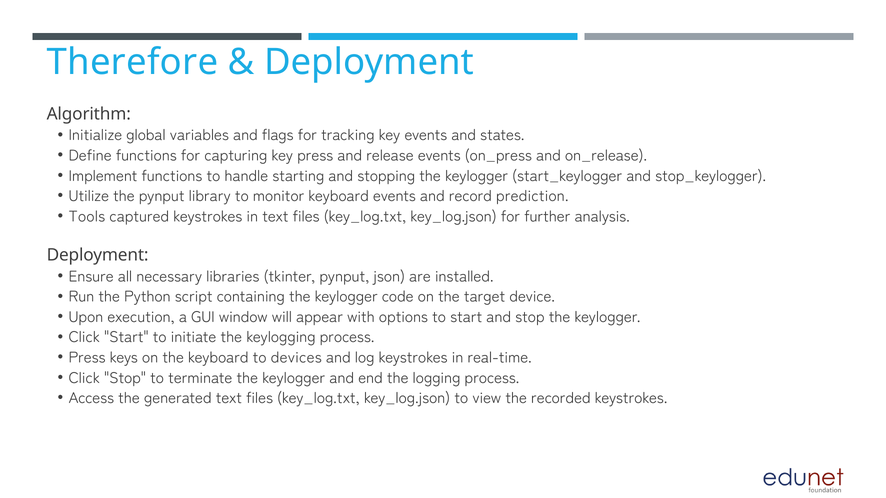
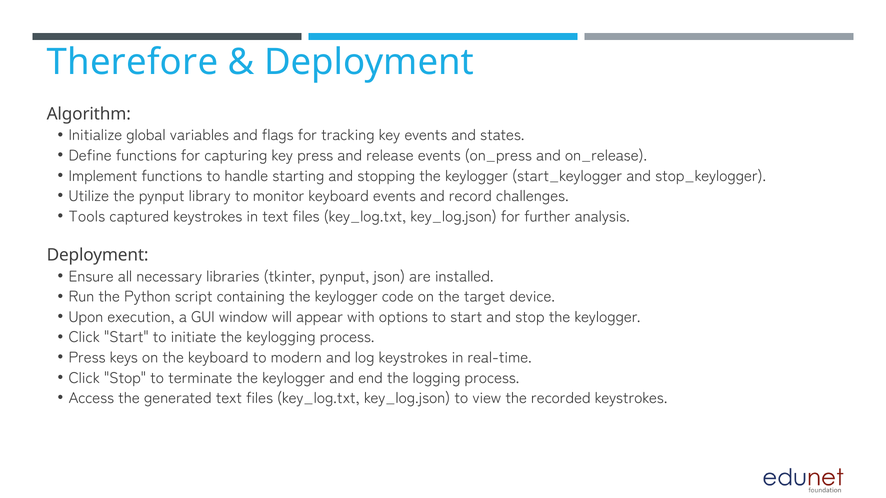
prediction: prediction -> challenges (532, 196)
devices: devices -> modern (296, 358)
